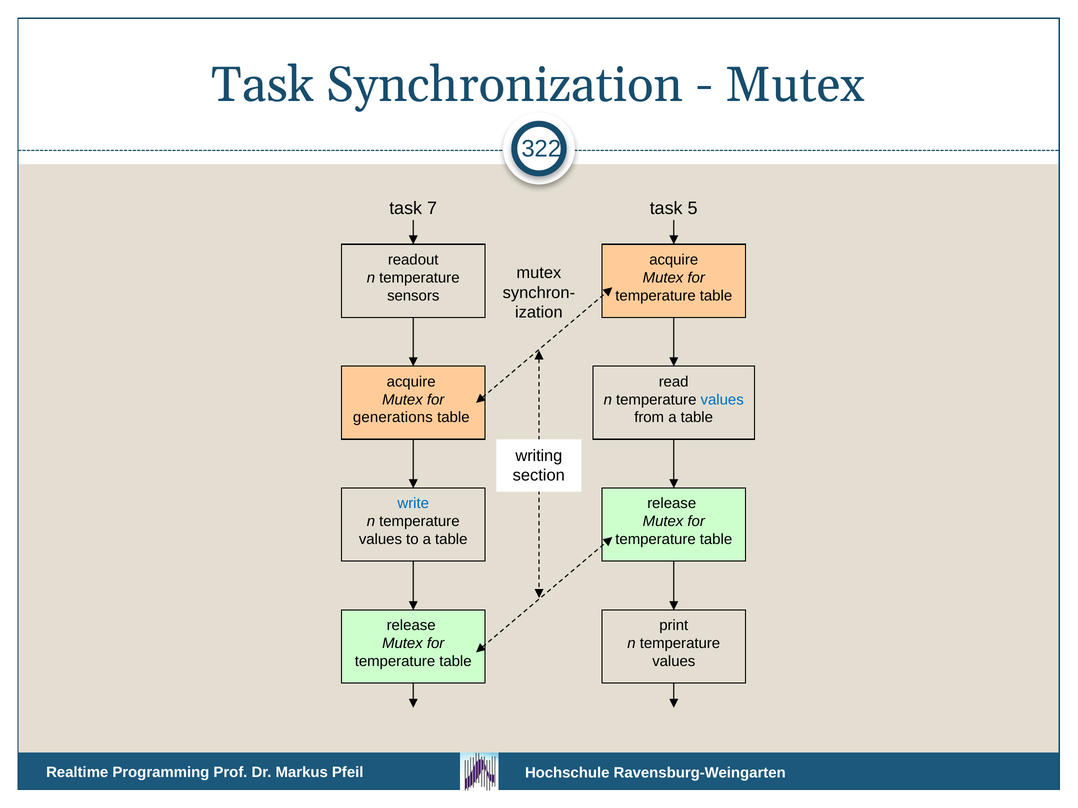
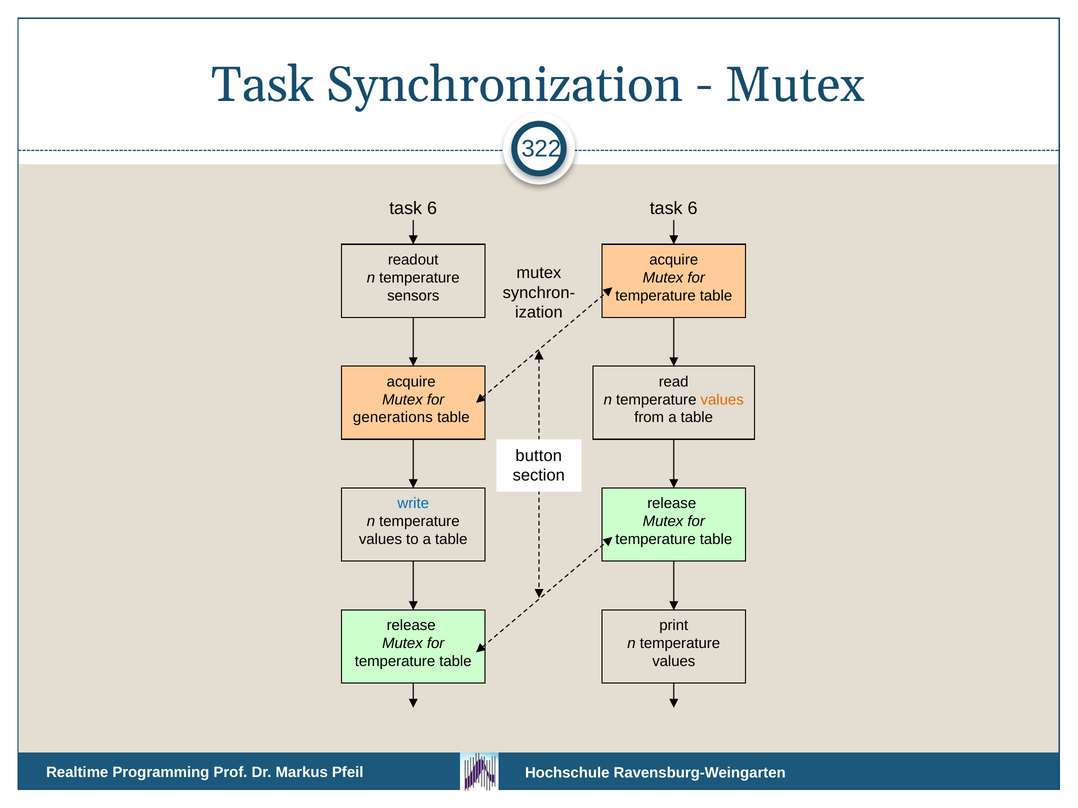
7: 7 -> 6 (432, 208)
5: 5 -> 6 (693, 208)
values colour: blue -> orange (722, 400)
writing: writing -> button (539, 456)
